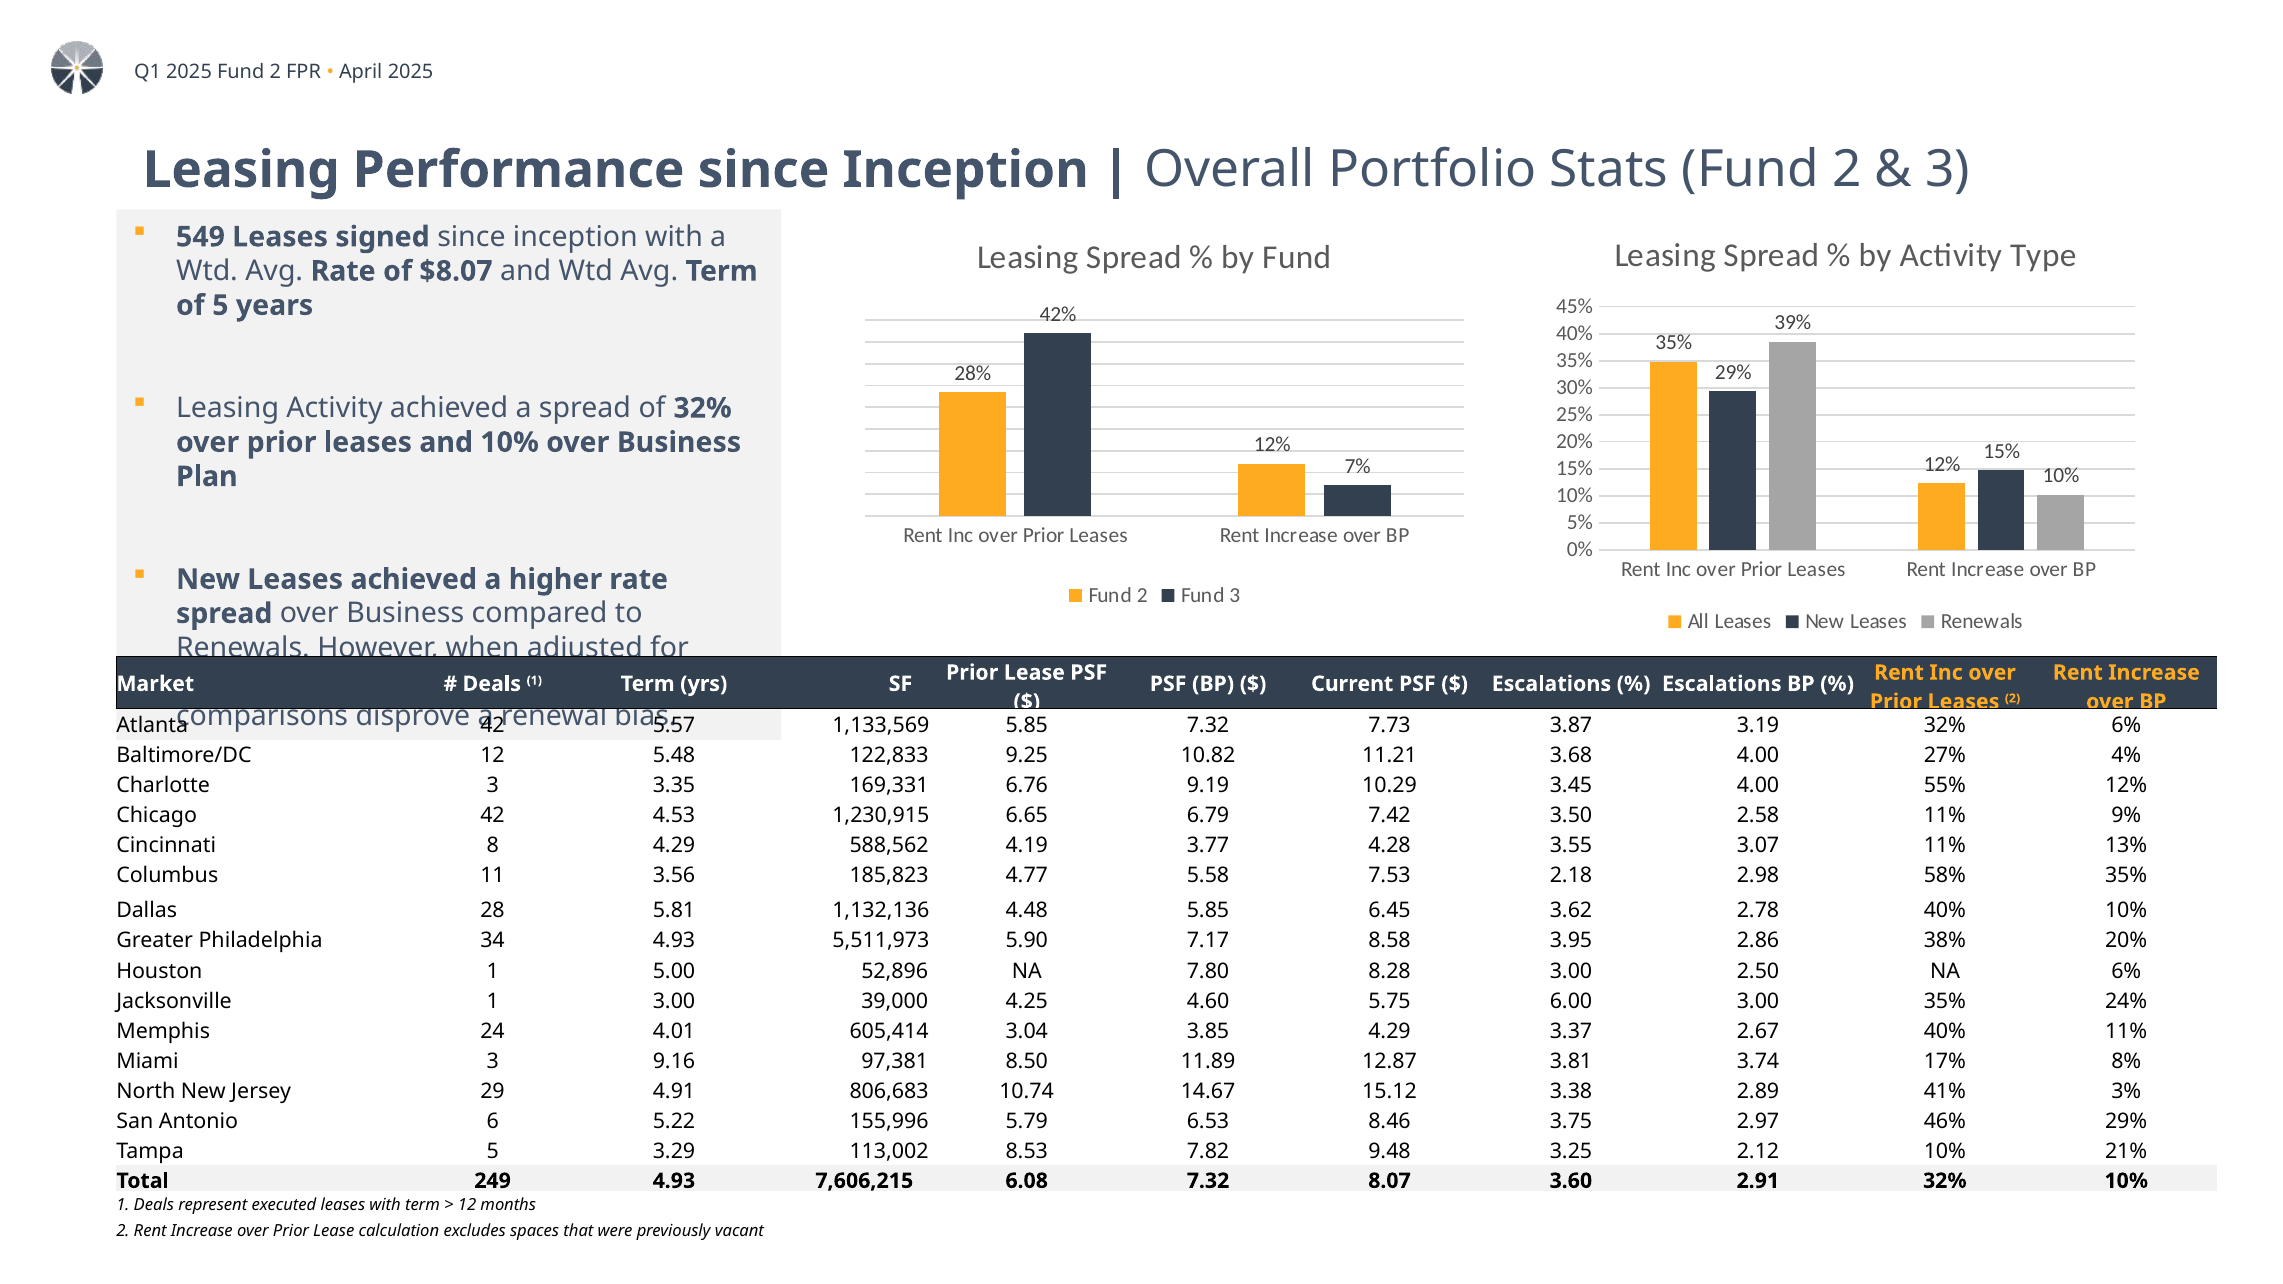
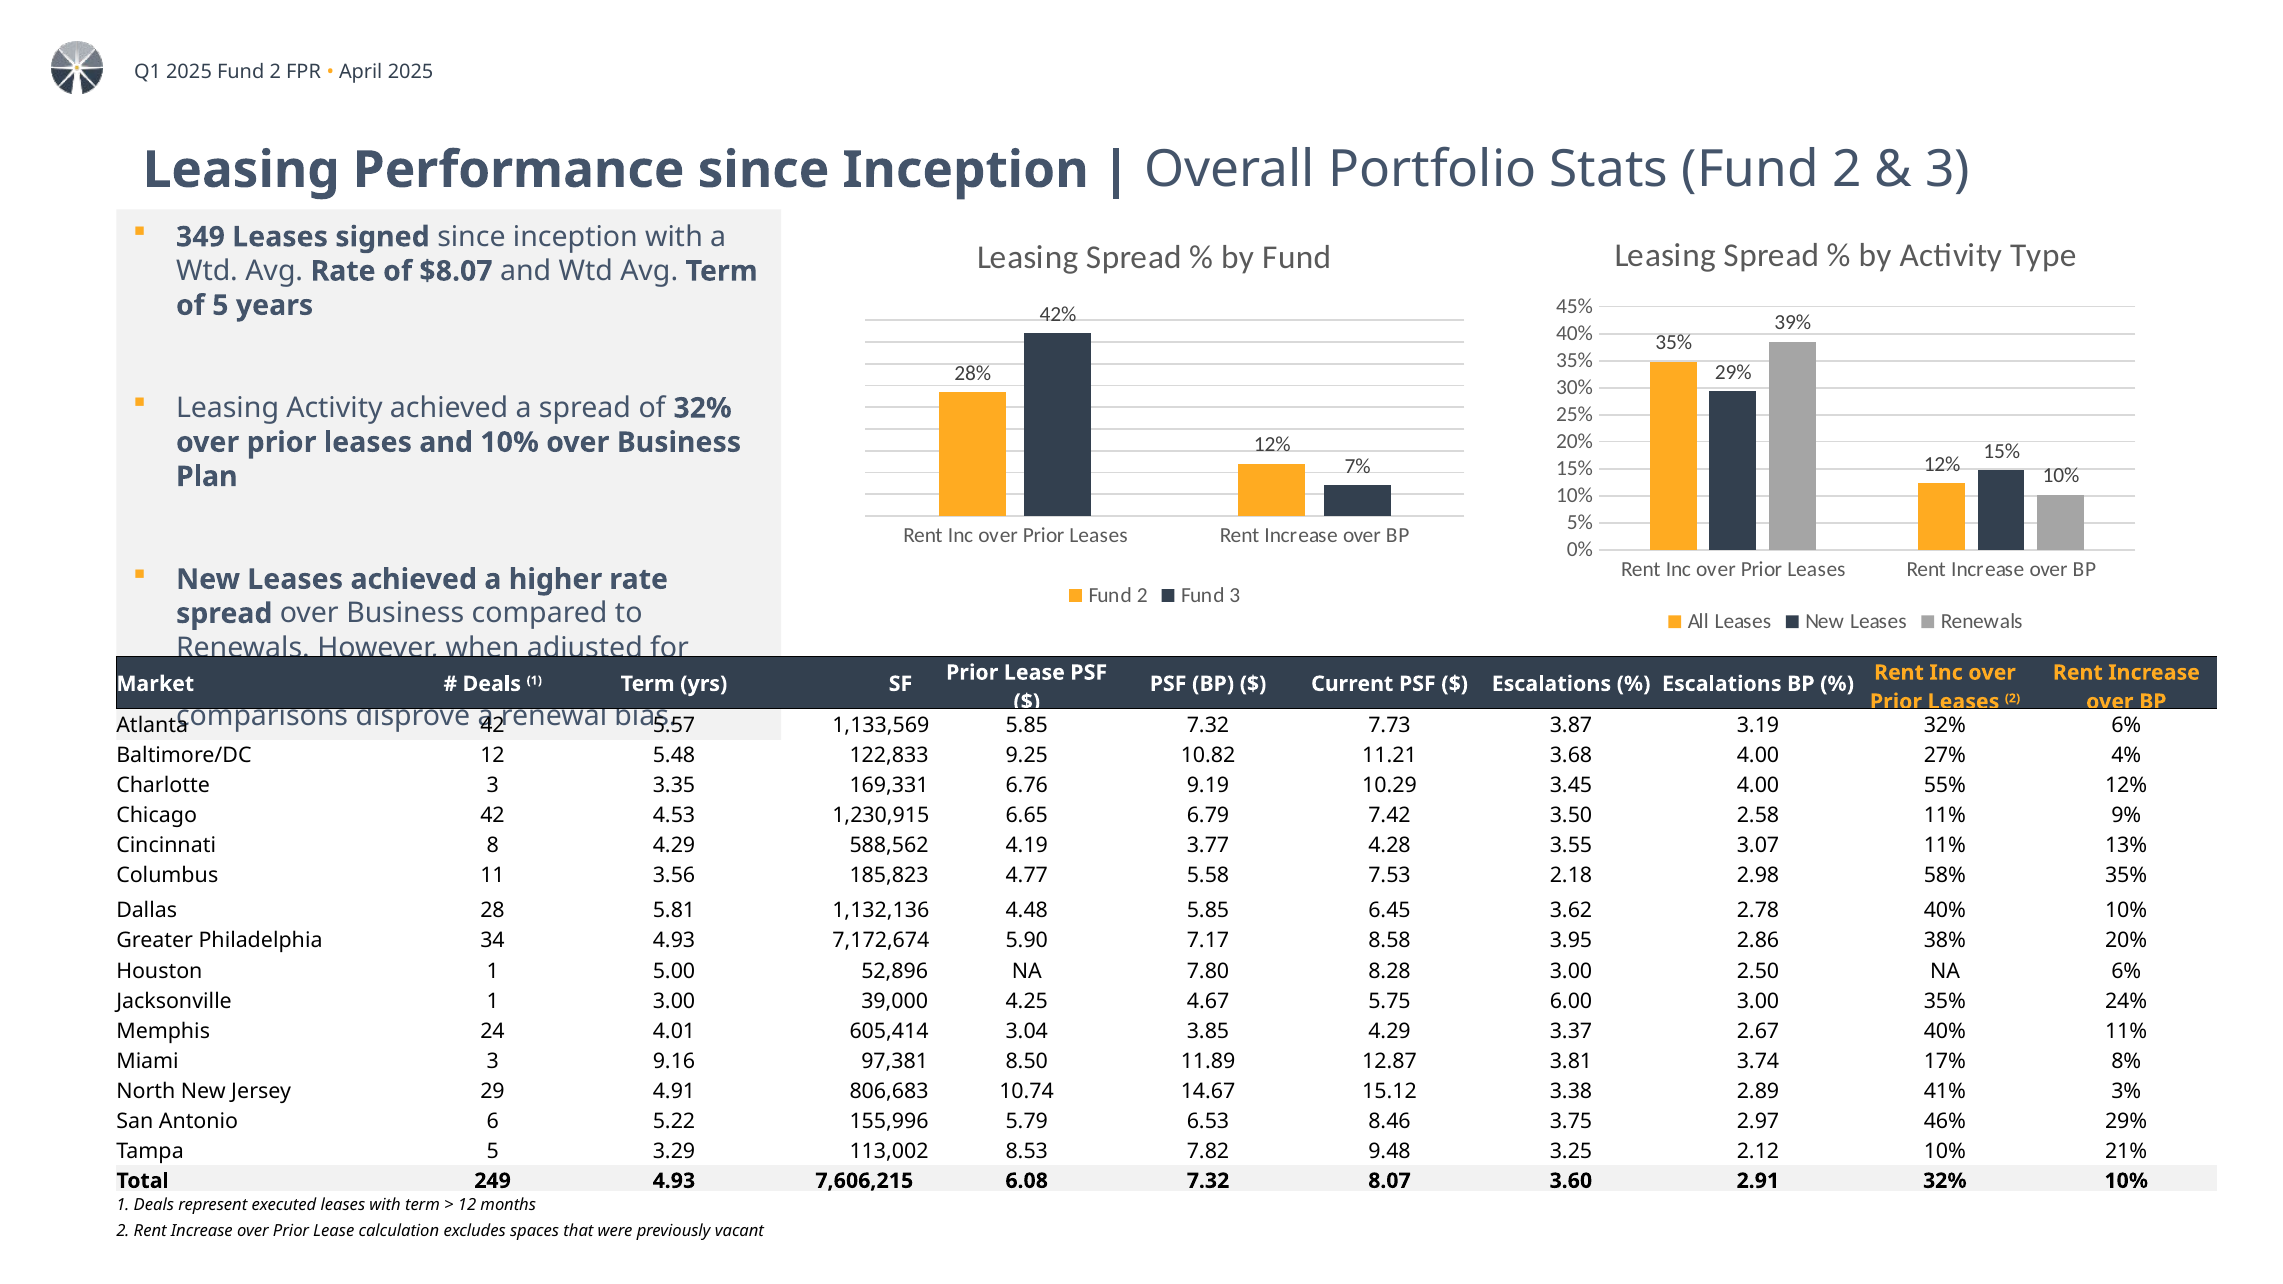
549: 549 -> 349 (200, 237)
5,511,973: 5,511,973 -> 7,172,674 (881, 941)
4.60: 4.60 -> 4.67 (1208, 1001)
